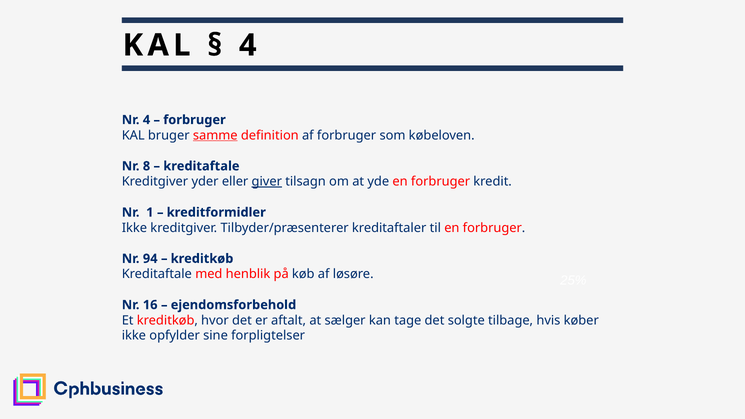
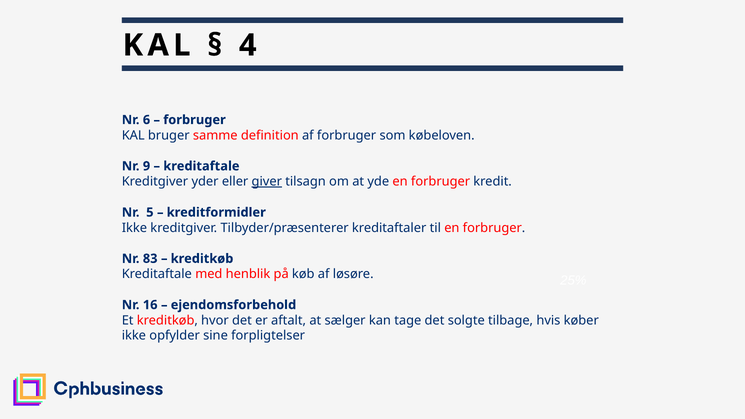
Nr 4: 4 -> 6 (147, 120)
samme underline: present -> none (215, 135)
8: 8 -> 9 (147, 166)
1: 1 -> 5 (150, 212)
94: 94 -> 83 (150, 259)
